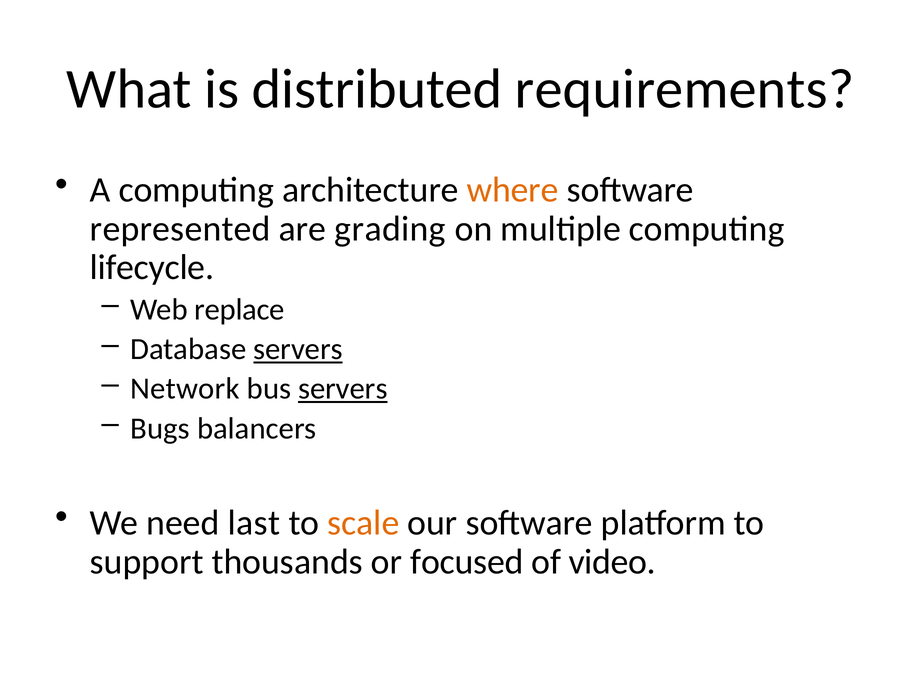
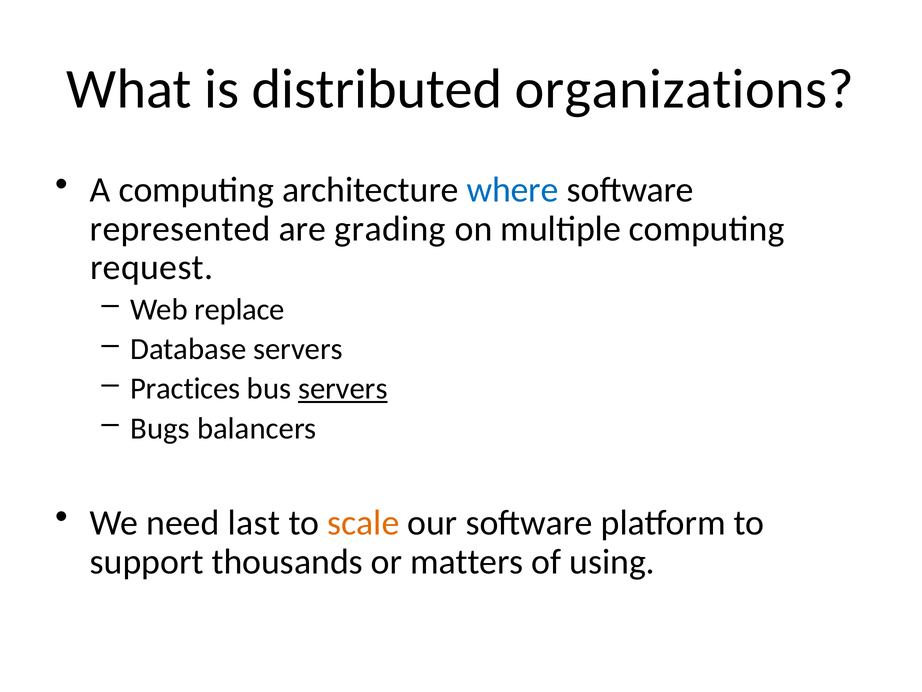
requirements: requirements -> organizations (684, 89)
where colour: orange -> blue (513, 190)
lifecycle: lifecycle -> request (152, 267)
servers underline: present -> none (298, 349)
Network: Network -> Practices (185, 388)
focused: focused -> matters (467, 561)
video: video -> using (612, 561)
